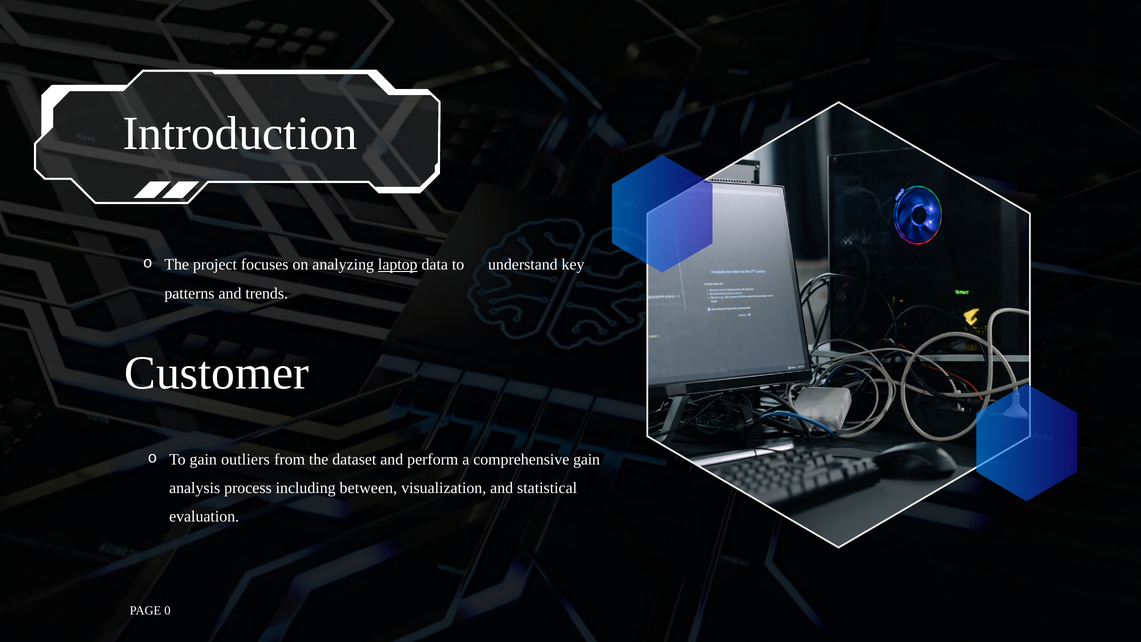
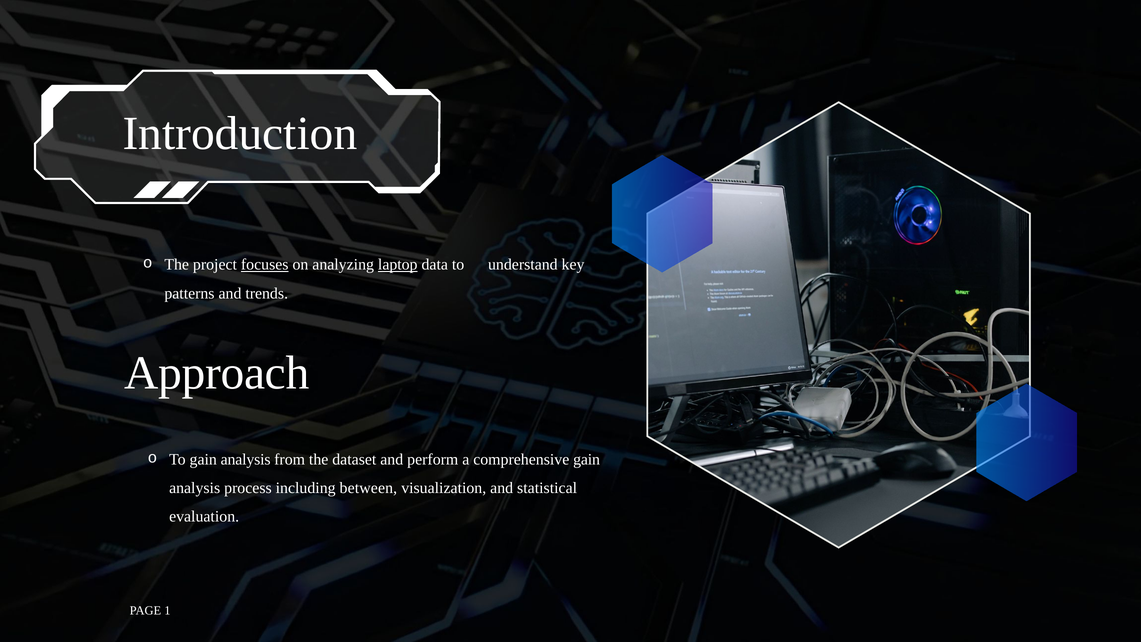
focuses underline: none -> present (265, 265)
Customer: Customer -> Approach (217, 373)
To gain outliers: outliers -> analysis (246, 459)
0: 0 -> 1 (167, 611)
